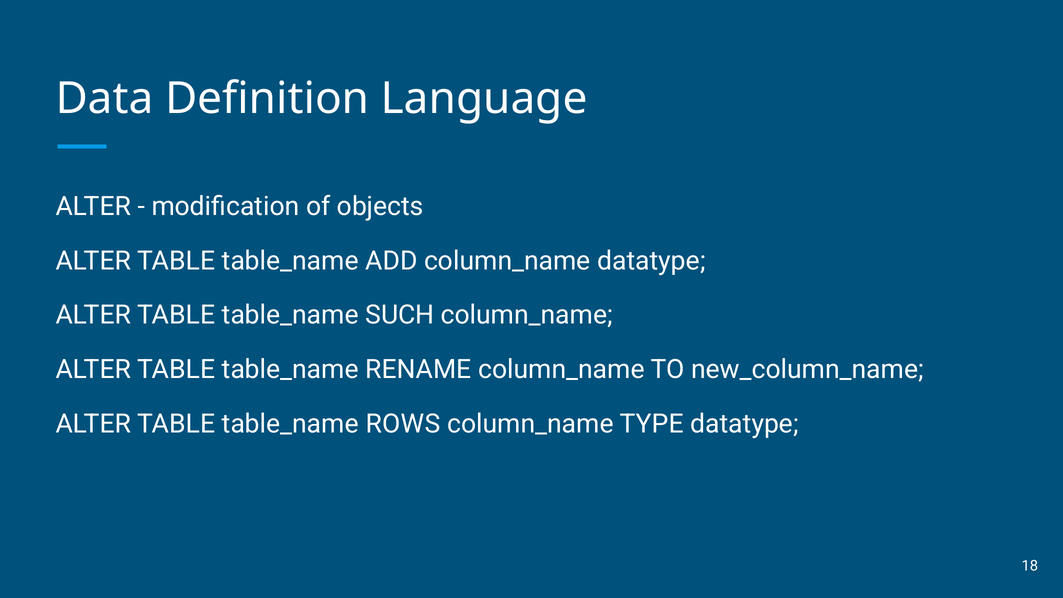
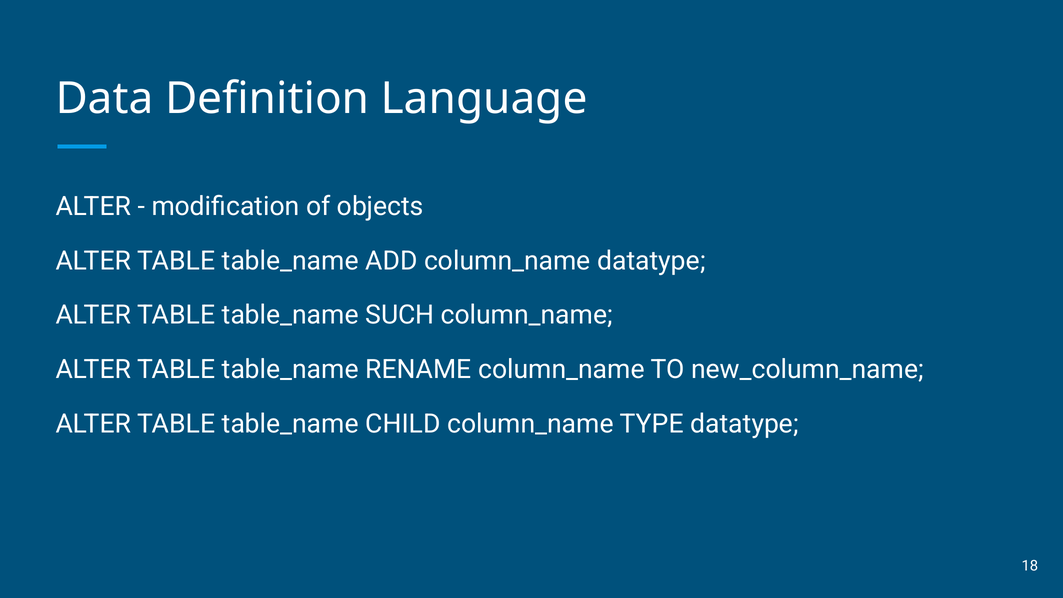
ROWS: ROWS -> CHILD (403, 424)
